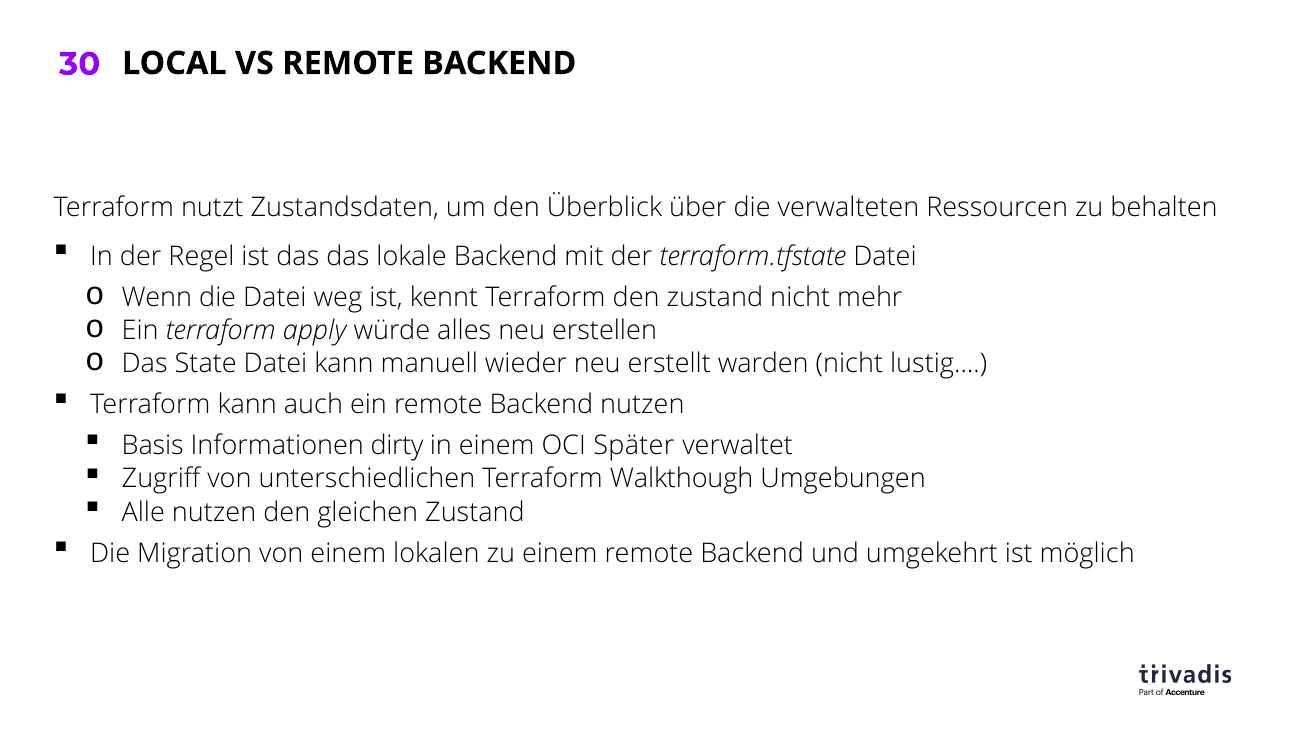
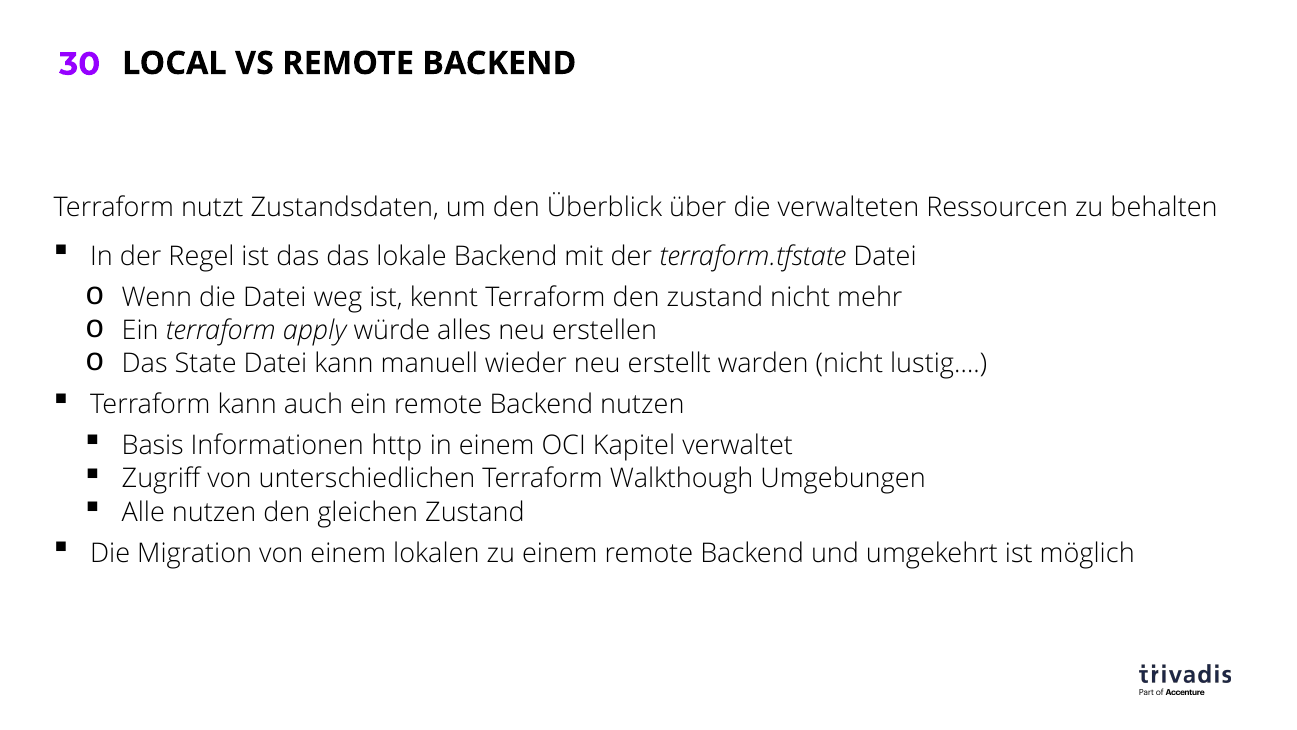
dirty: dirty -> http (397, 445)
Später: Später -> Kapitel (634, 445)
